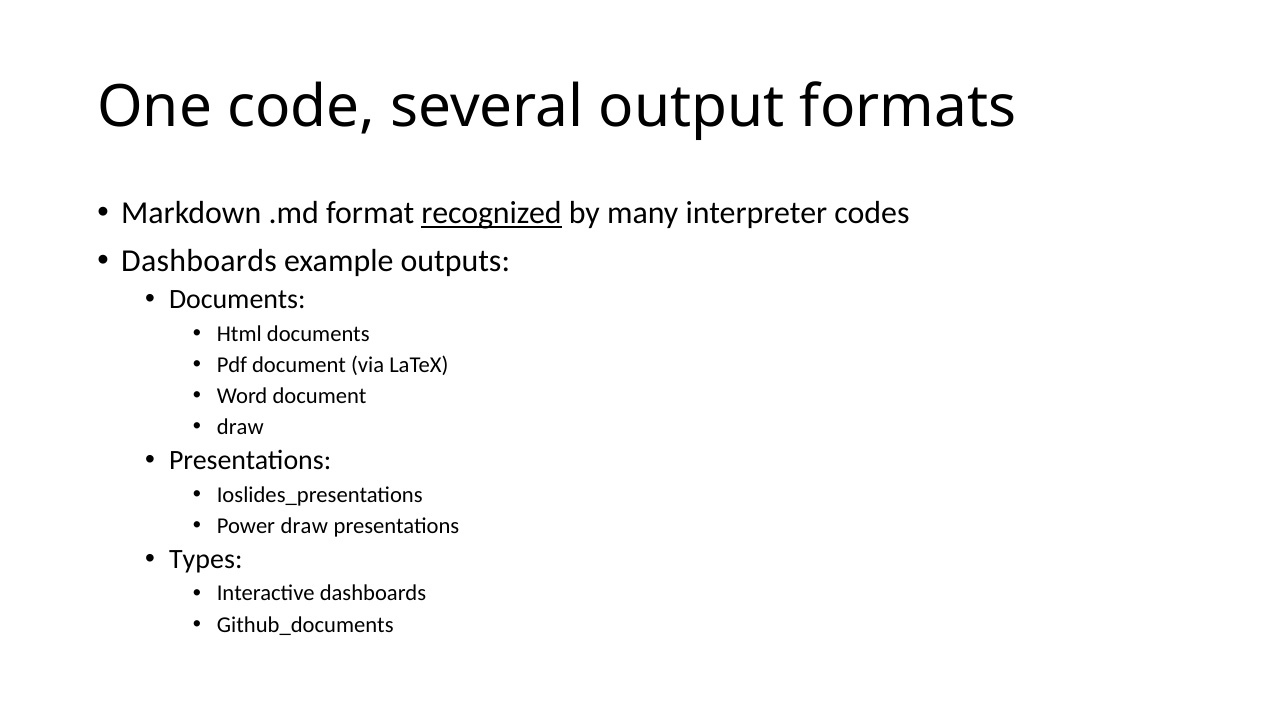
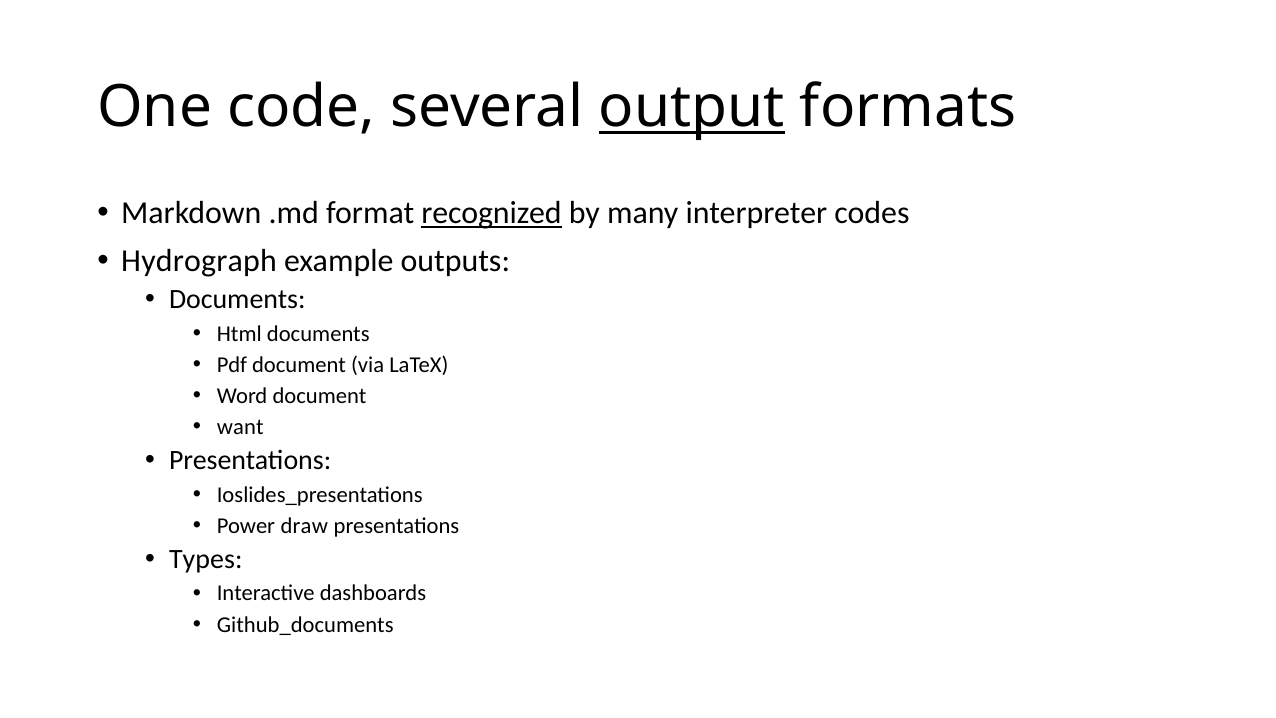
output underline: none -> present (692, 107)
Dashboards: Dashboards -> Hydrograph (199, 261)
draw: draw -> want (240, 427)
